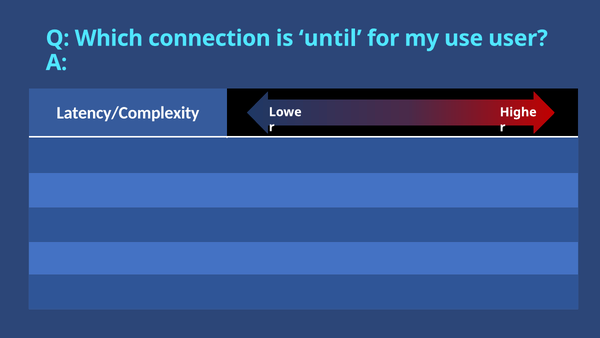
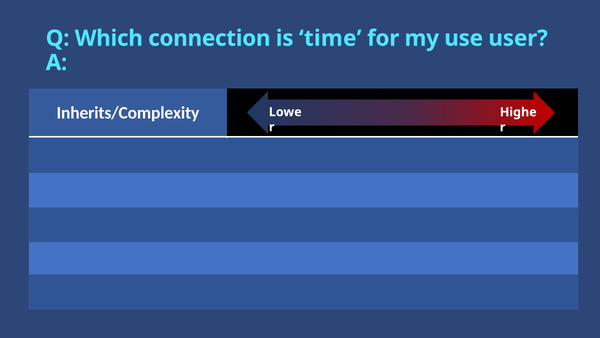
is until: until -> time (330, 38)
Latency/Complexity: Latency/Complexity -> Inherits/Complexity (128, 113)
